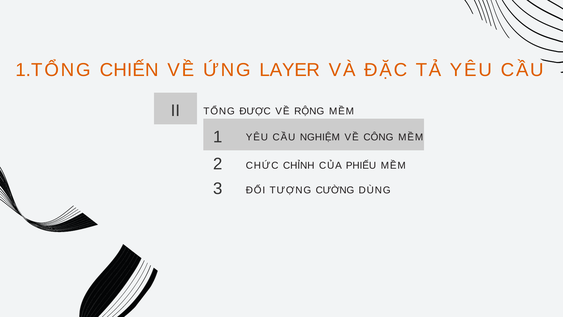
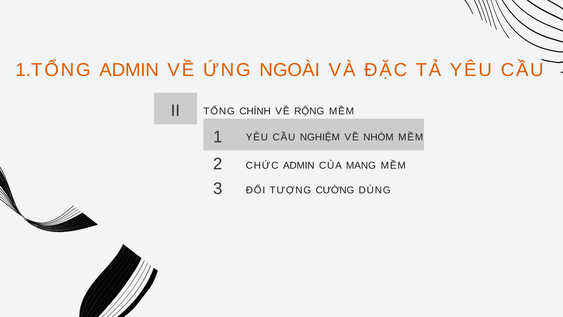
CHIẾN: CHIẾN -> ADMIN (129, 70)
LAYER: LAYER -> NGOÀI (290, 70)
ĐƯỢC: ĐƯỢC -> CHÍNH (255, 111)
CÔNG: CÔNG -> NHÓM (378, 137)
CHỨC CHỈNH: CHỈNH -> ADMIN (299, 166)
PHIẾU: PHIẾU -> MANG (361, 166)
